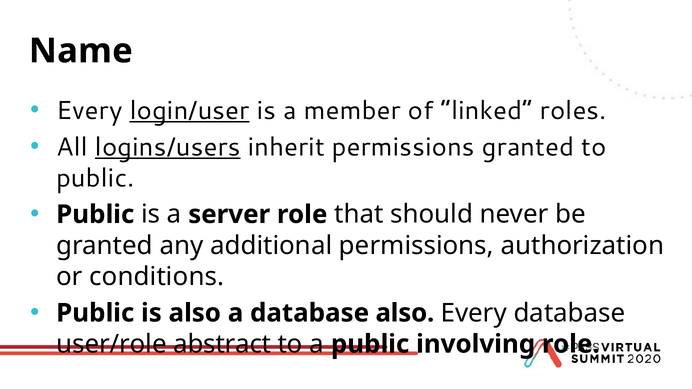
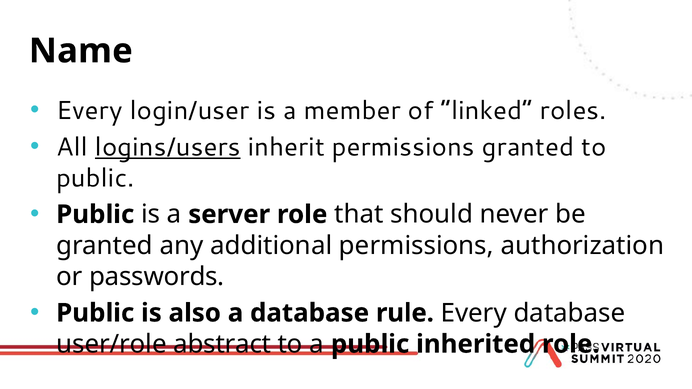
login/user underline: present -> none (189, 111)
conditions: conditions -> passwords (157, 277)
database also: also -> rule (405, 313)
involving: involving -> inherited (476, 344)
